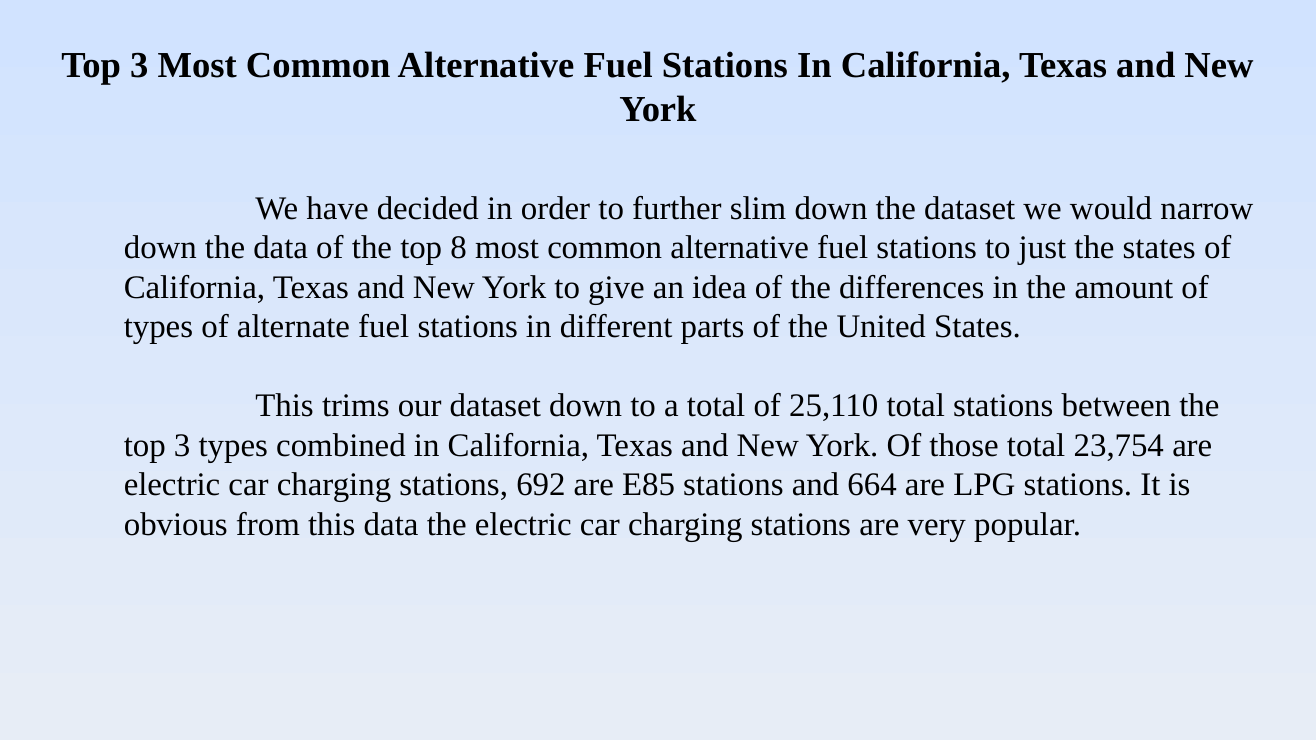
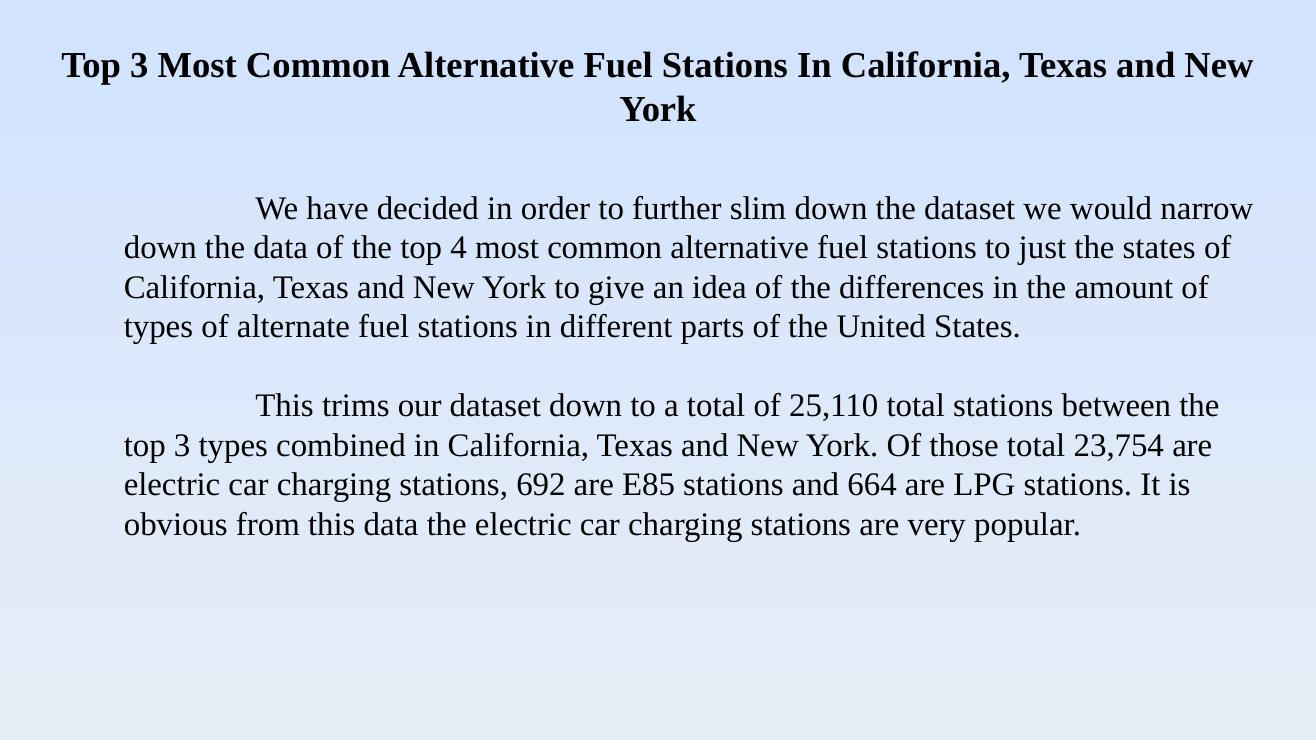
8: 8 -> 4 (459, 248)
